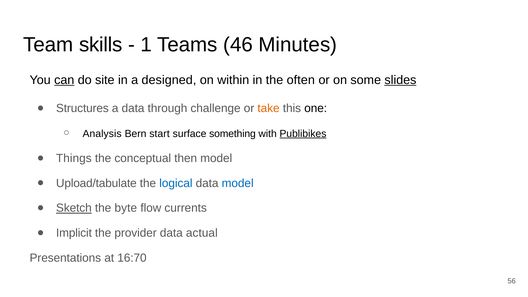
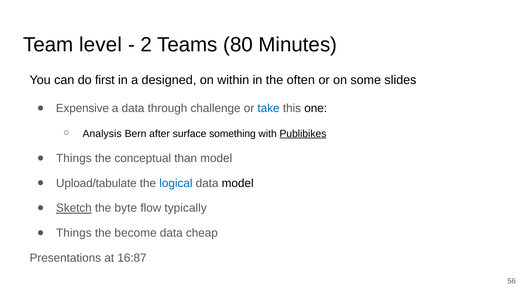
skills: skills -> level (101, 45)
1: 1 -> 2 (146, 45)
46: 46 -> 80 (238, 45)
can underline: present -> none (64, 80)
site: site -> first (105, 80)
slides underline: present -> none (400, 80)
Structures: Structures -> Expensive (82, 108)
take colour: orange -> blue (269, 108)
start: start -> after (160, 134)
then: then -> than (186, 158)
model colour: blue -> black (238, 183)
currents: currents -> typically (186, 208)
Implicit: Implicit -> Things (74, 233)
provider: provider -> become (136, 233)
actual: actual -> cheap (202, 233)
16:70: 16:70 -> 16:87 (132, 258)
